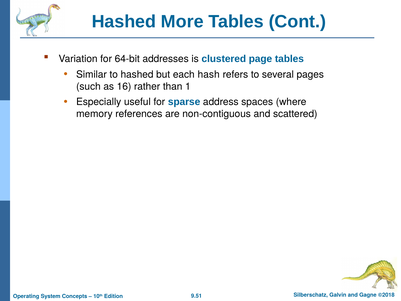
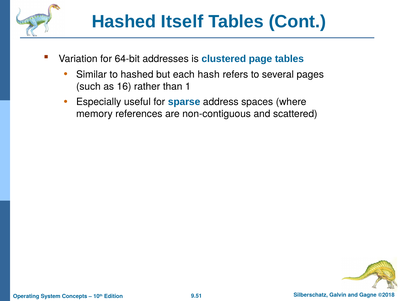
More: More -> Itself (182, 21)
